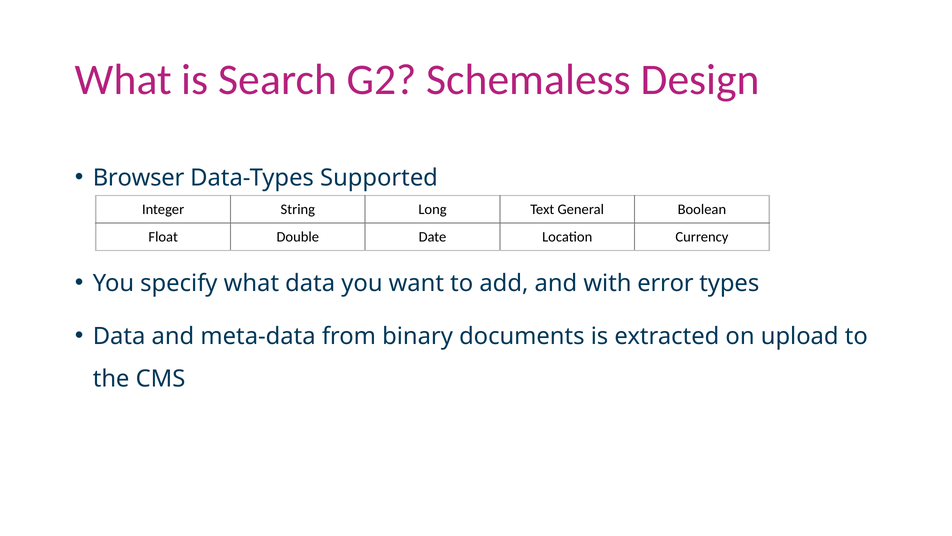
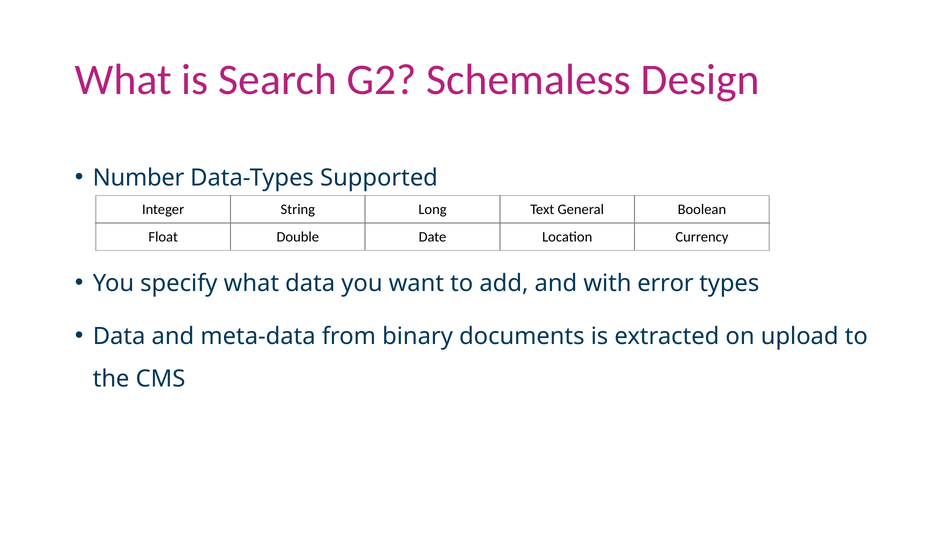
Browser: Browser -> Number (139, 178)
